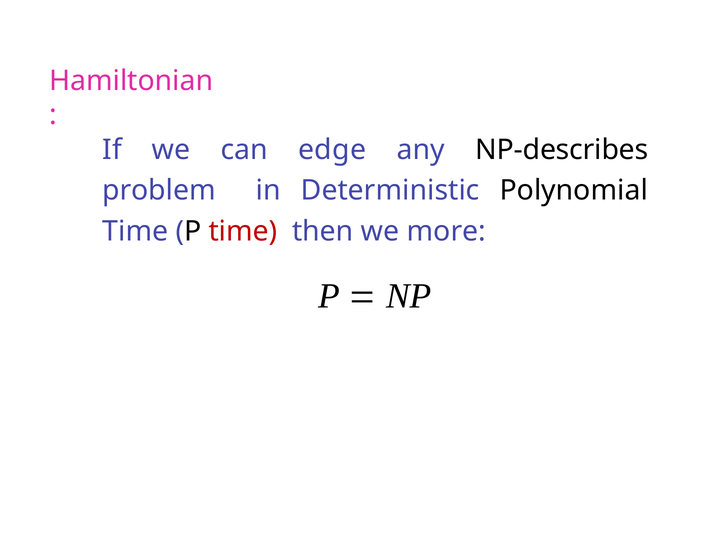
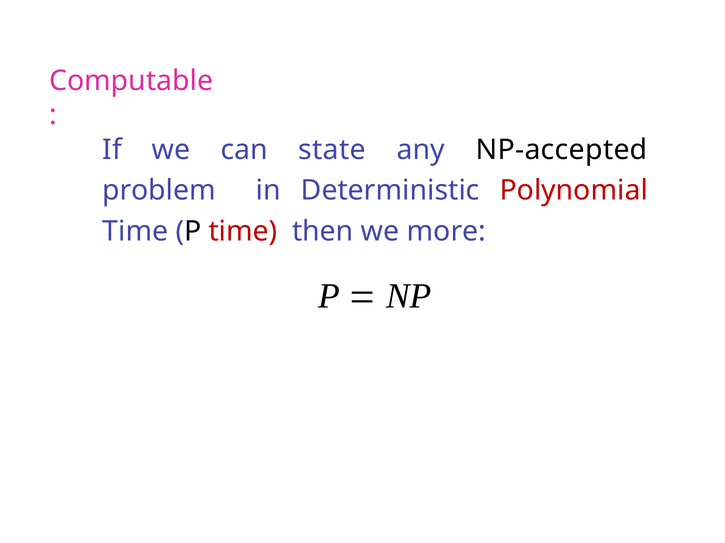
Hamiltonian: Hamiltonian -> Computable (131, 81)
edge: edge -> state (332, 150)
NP-describes: NP-describes -> NP-accepted (562, 150)
Polynomial colour: black -> red (574, 191)
